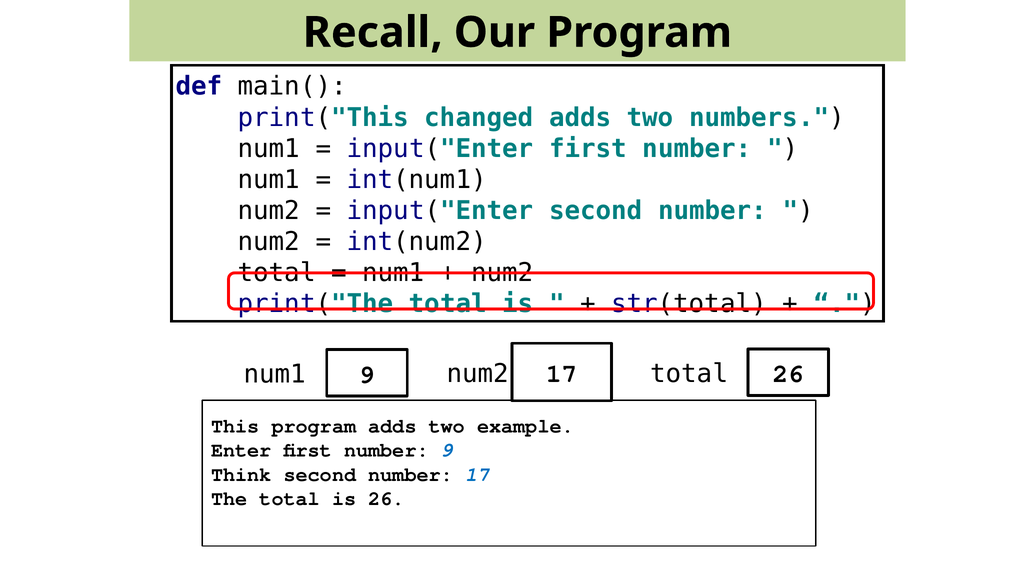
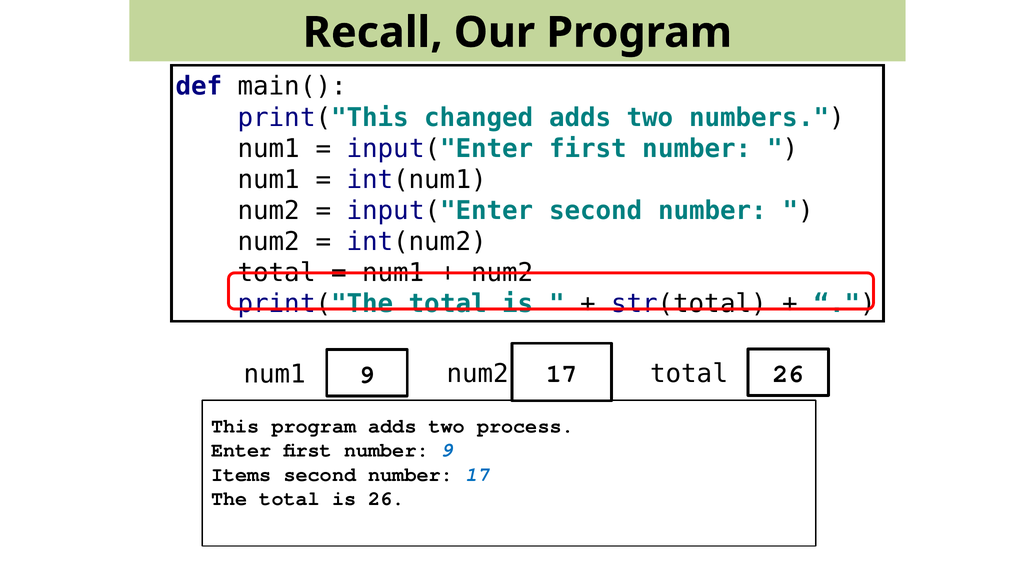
example: example -> process (525, 426)
Think: Think -> Items (241, 475)
